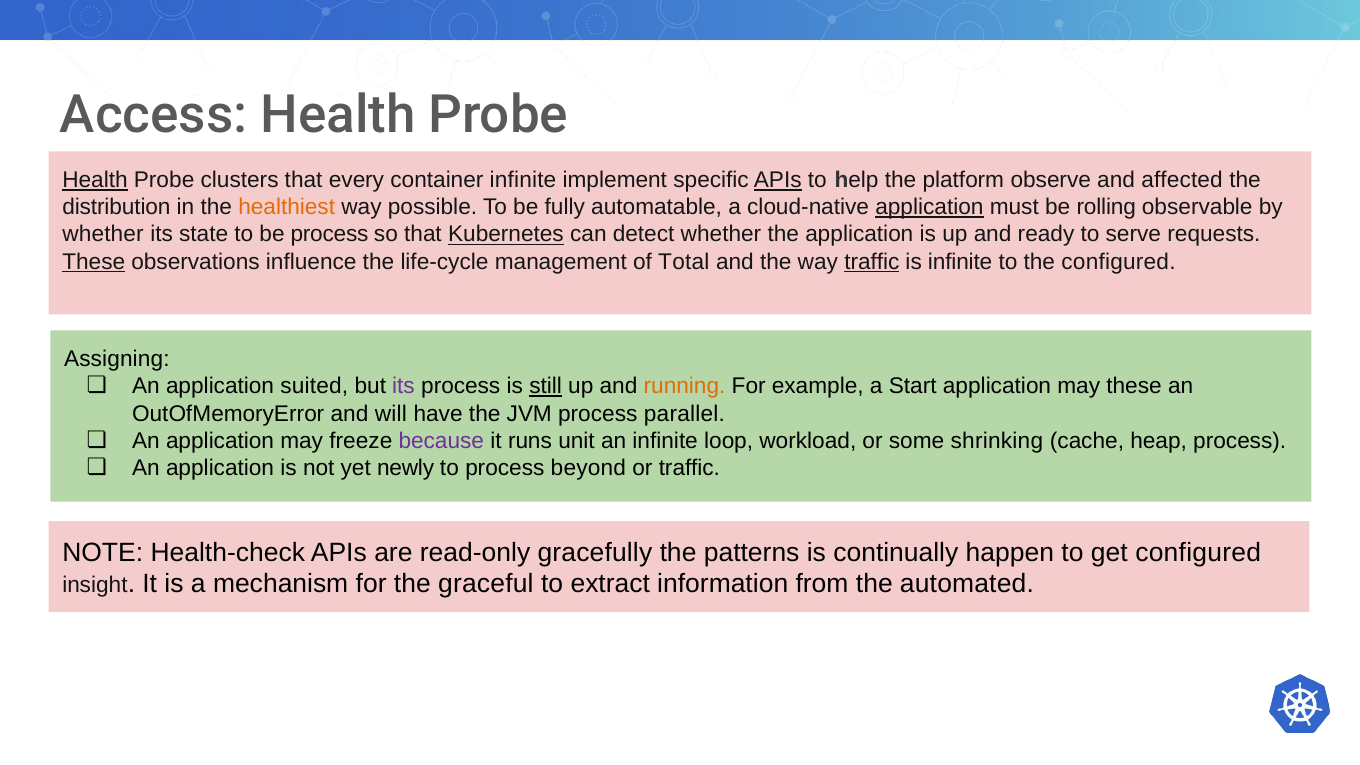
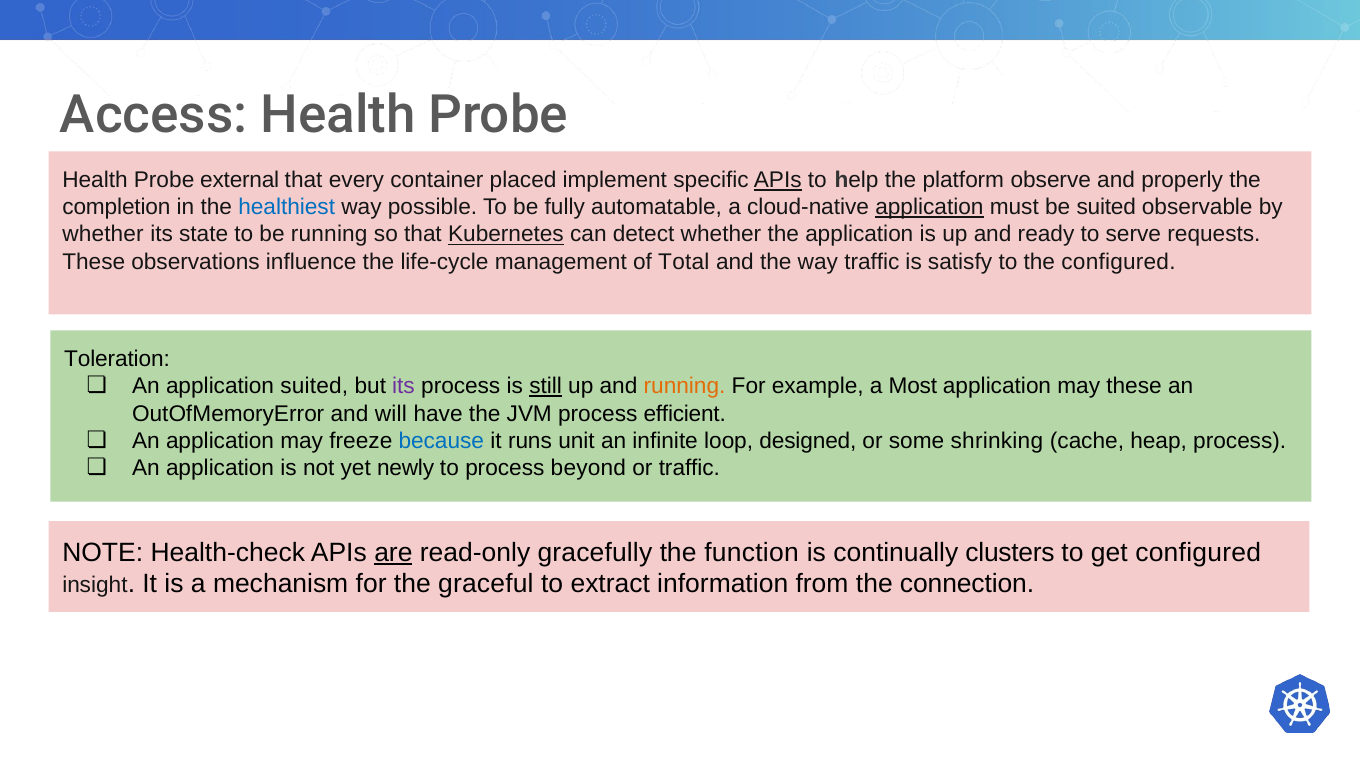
Health underline: present -> none (95, 180)
clusters: clusters -> external (240, 180)
container infinite: infinite -> placed (523, 180)
affected: affected -> properly (1182, 180)
distribution: distribution -> completion (116, 207)
healthiest colour: orange -> blue (287, 207)
be rolling: rolling -> suited (1106, 207)
be process: process -> running (329, 234)
These underline: present -> none (94, 262)
traffic underline: present -> none (872, 262)
is infinite: infinite -> satisfy (960, 262)
Assigning: Assigning -> Toleration (117, 359)
Start: Start -> Most (913, 386)
parallel: parallel -> efficient (685, 414)
because colour: purple -> blue (441, 441)
workload: workload -> designed (808, 441)
are underline: none -> present (393, 552)
patterns: patterns -> function (752, 552)
happen: happen -> clusters (1010, 552)
automated: automated -> connection (967, 584)
